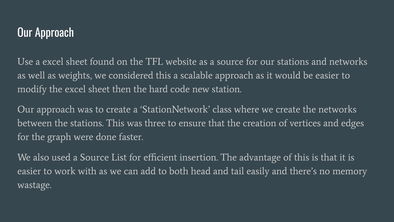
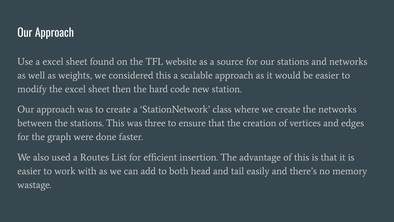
used a Source: Source -> Routes (94, 157)
